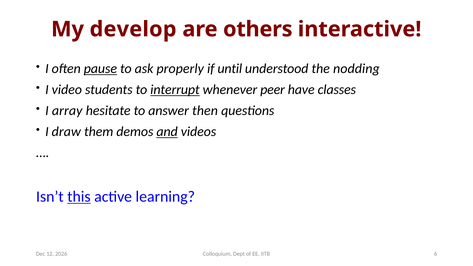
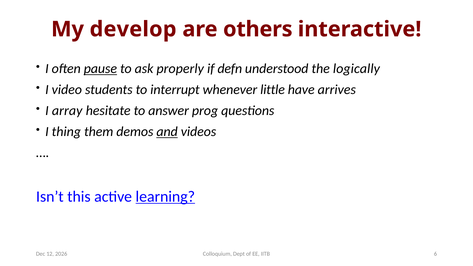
until: until -> defn (230, 69)
nodding: nodding -> logically (356, 69)
interrupt underline: present -> none (175, 90)
peer: peer -> little (273, 90)
classes: classes -> arrives (337, 90)
then: then -> prog (205, 111)
draw: draw -> thing (66, 132)
this underline: present -> none (79, 197)
learning underline: none -> present (165, 197)
